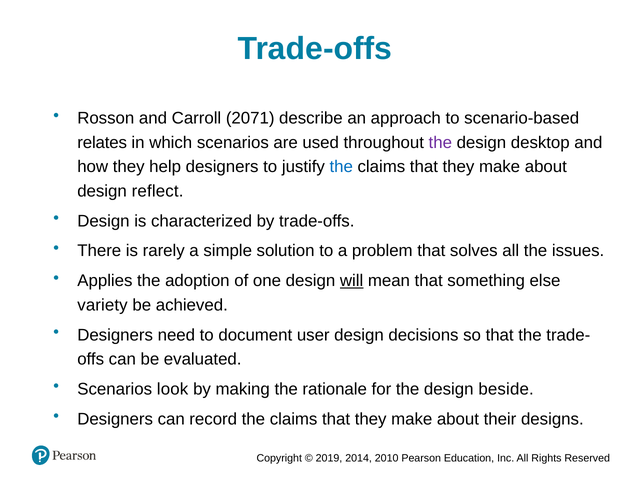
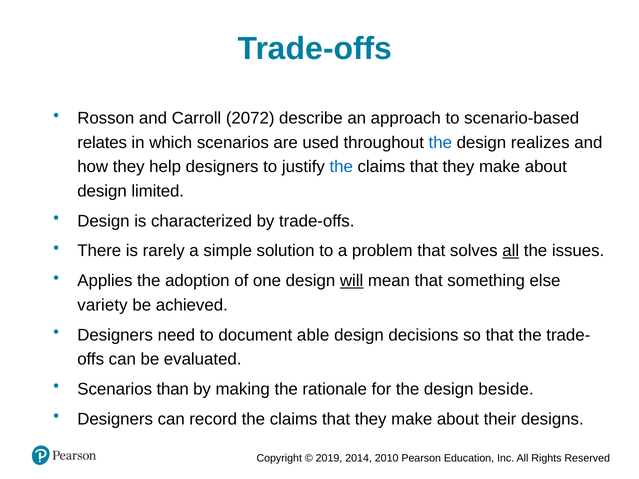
2071: 2071 -> 2072 (250, 118)
the colour: purple -> blue (440, 143)
desktop: desktop -> realizes (540, 143)
reflect: reflect -> limited (158, 191)
all underline: none -> present (511, 251)
user: user -> able (313, 335)
look: look -> than (173, 389)
